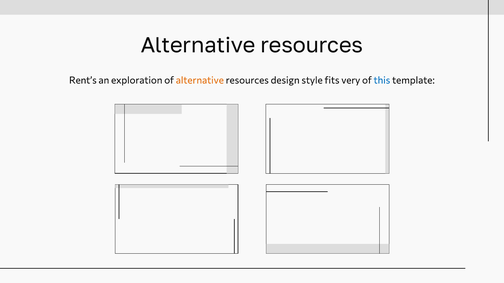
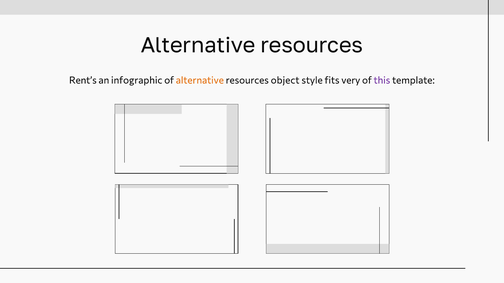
exploration: exploration -> infographic (137, 80)
design: design -> object (285, 80)
this colour: blue -> purple (382, 80)
